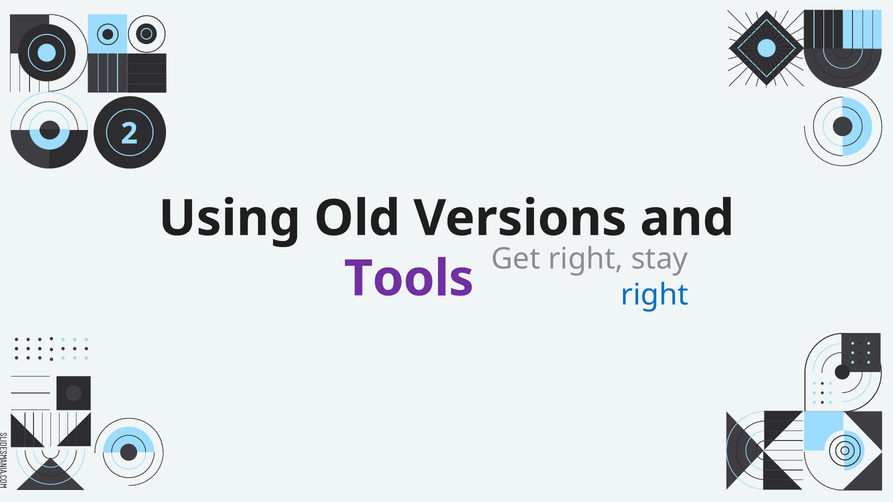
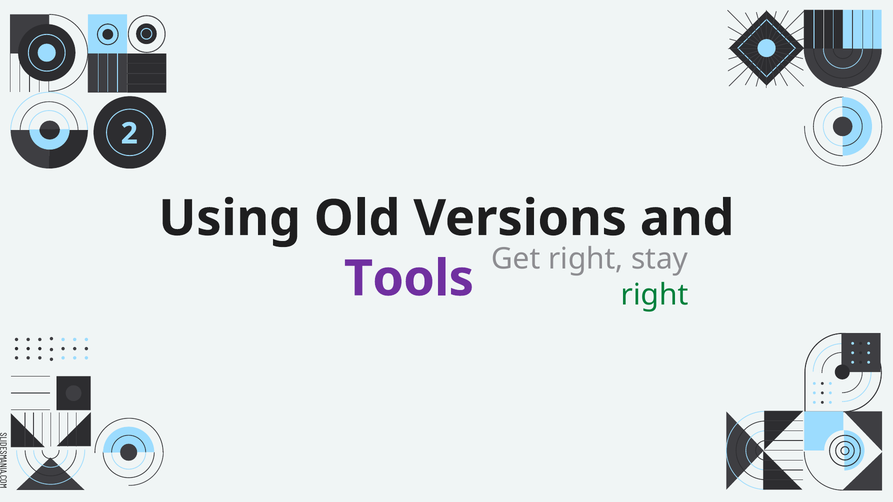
right colour: blue -> green (655, 295)
